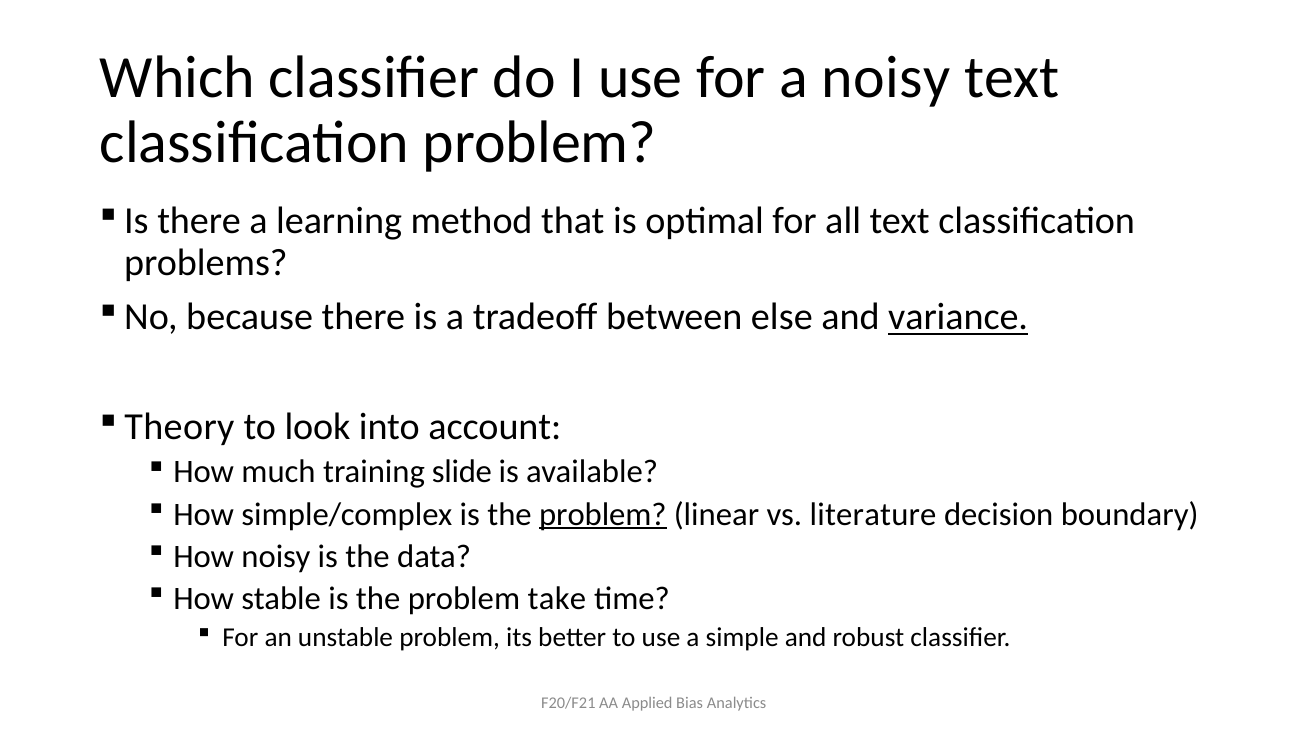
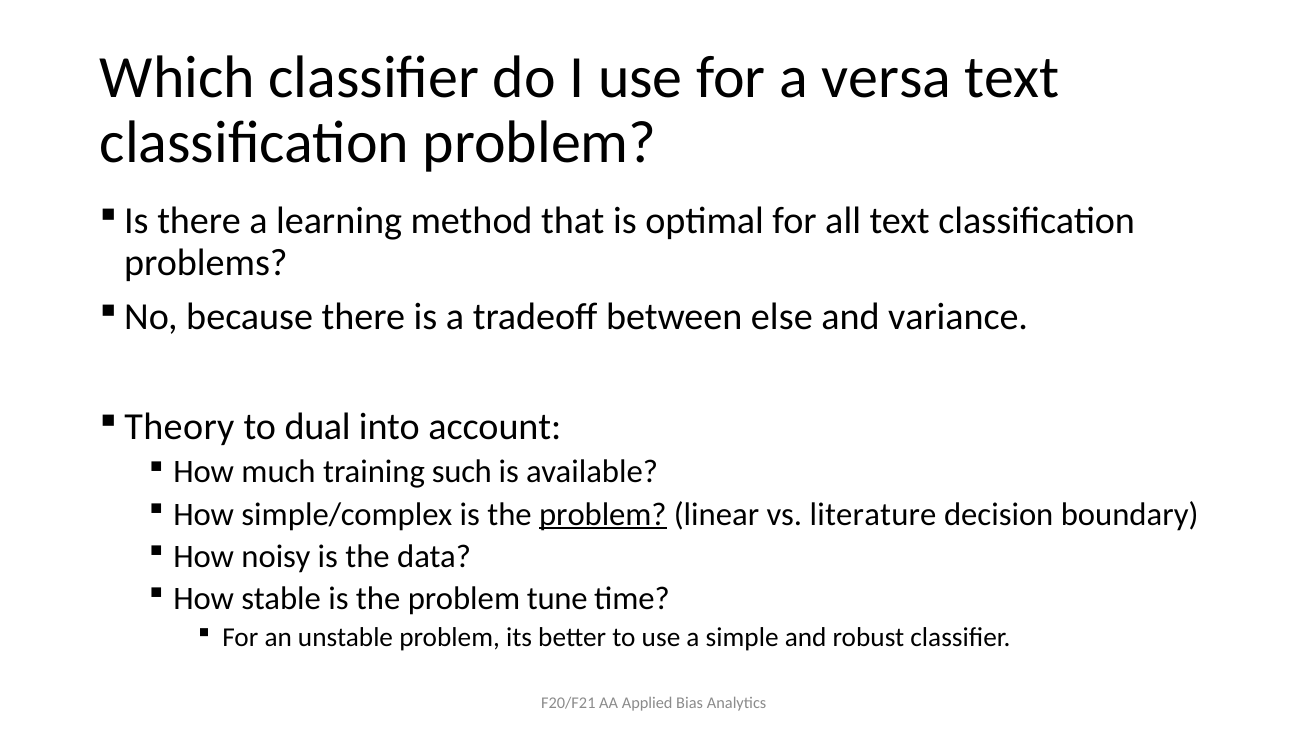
a noisy: noisy -> versa (886, 78)
variance underline: present -> none (958, 317)
look: look -> dual (318, 427)
slide: slide -> such (462, 472)
take: take -> tune (557, 598)
